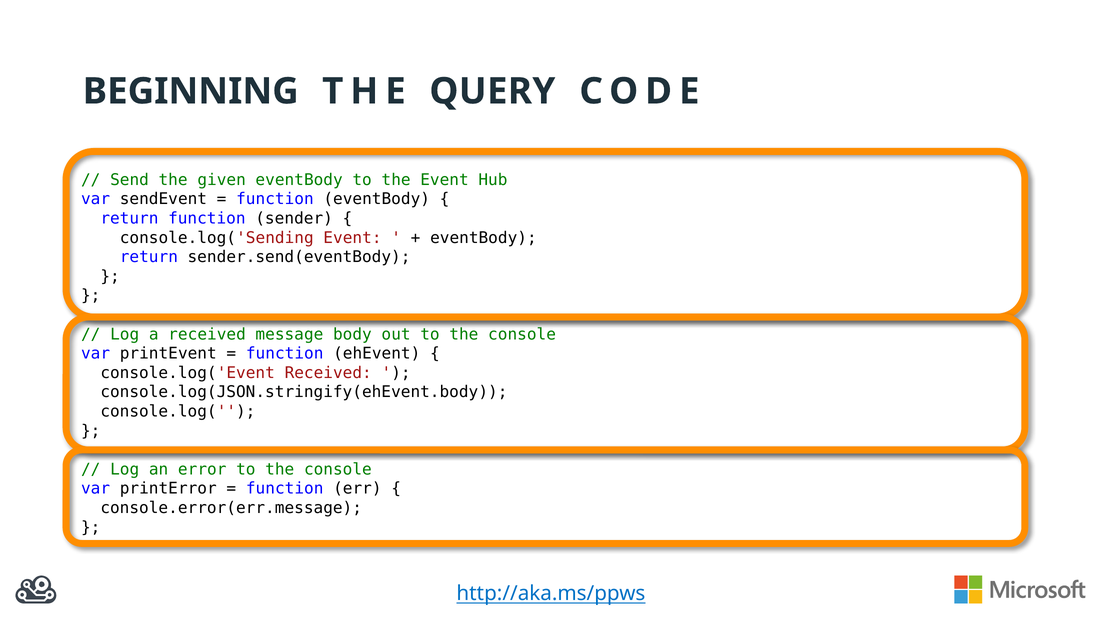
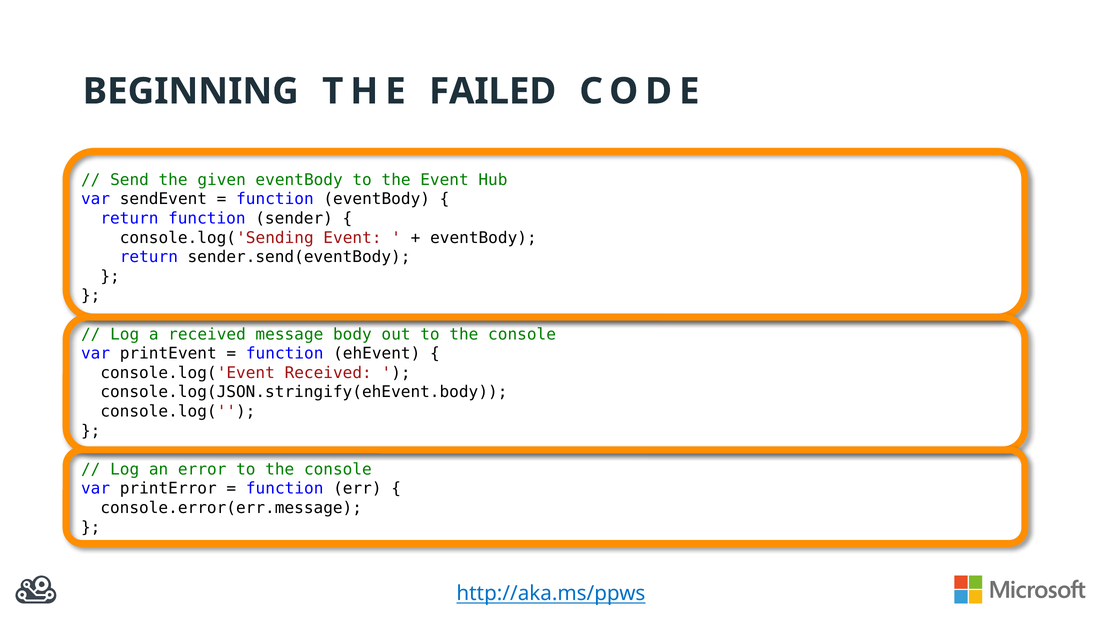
QUERY: QUERY -> FAILED (493, 91)
